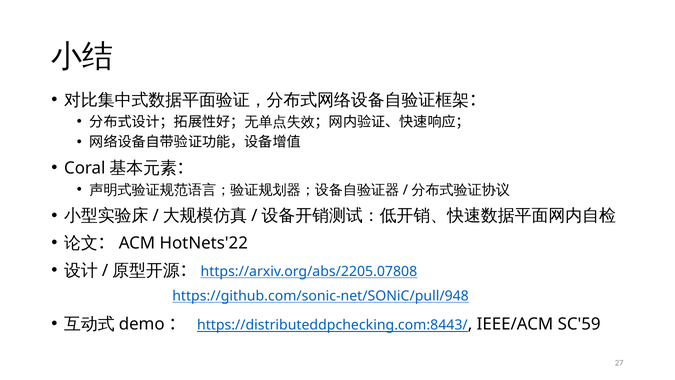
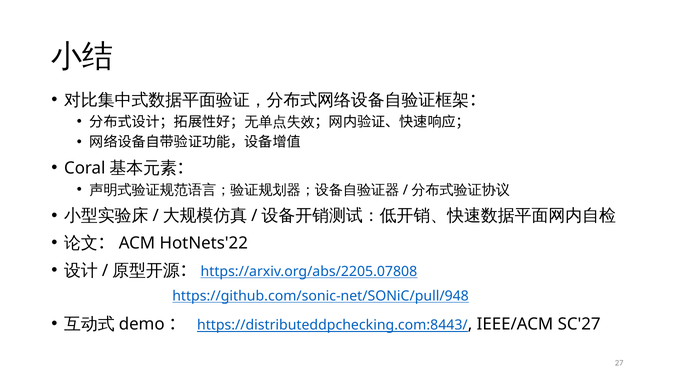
SC'59: SC'59 -> SC'27 (579, 324)
